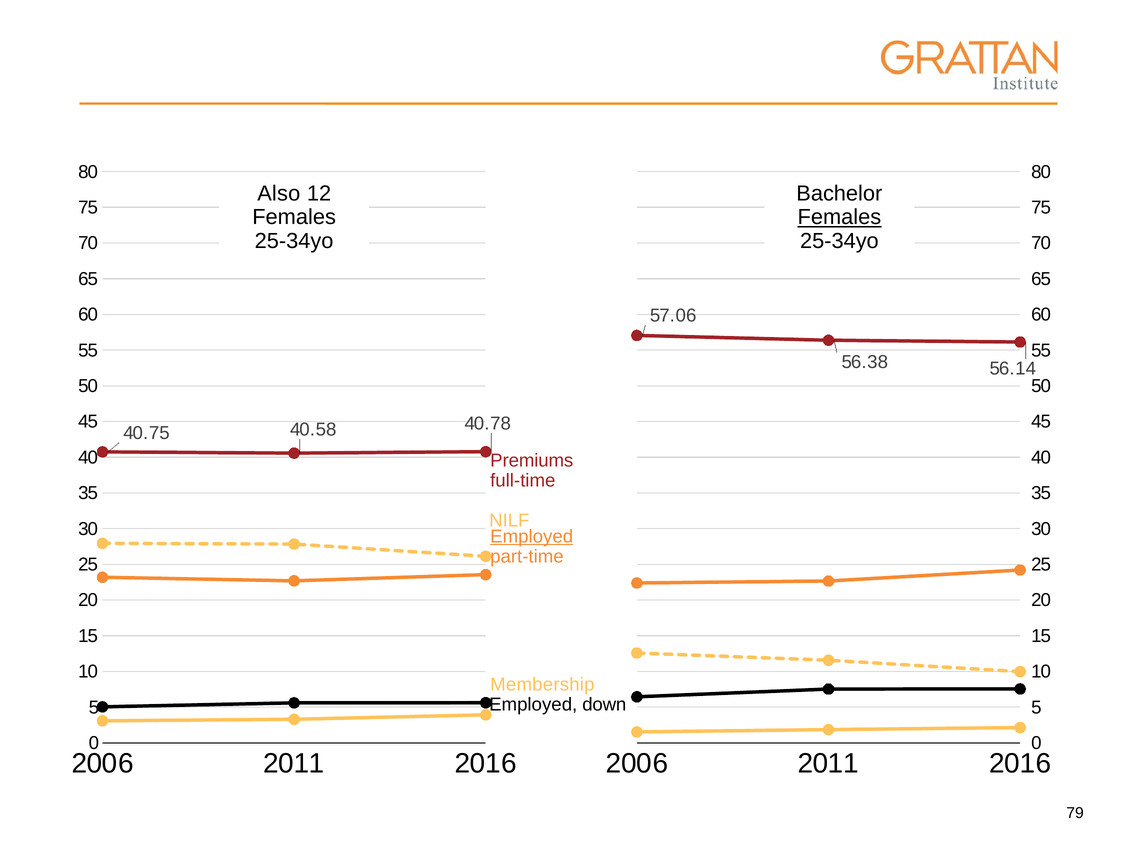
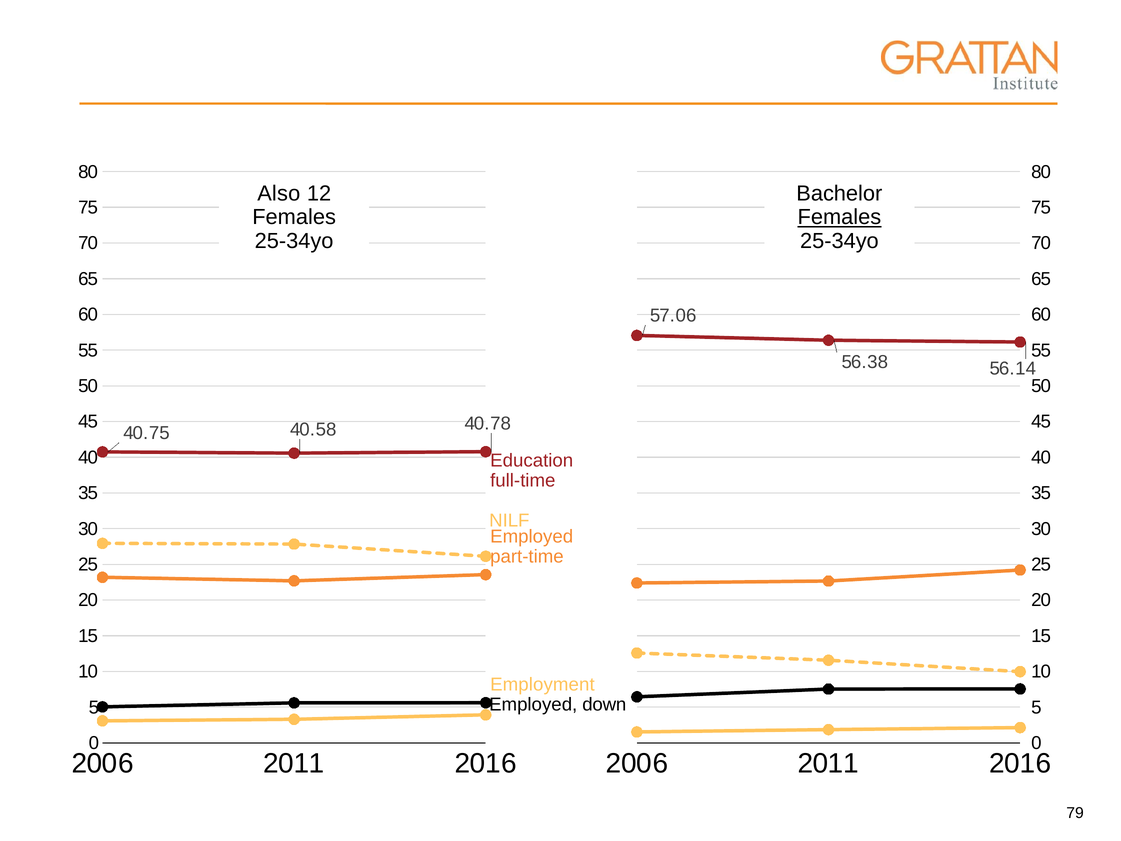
Premiums: Premiums -> Education (532, 460)
Employed underline: present -> none (532, 536)
Membership: Membership -> Employment (542, 684)
